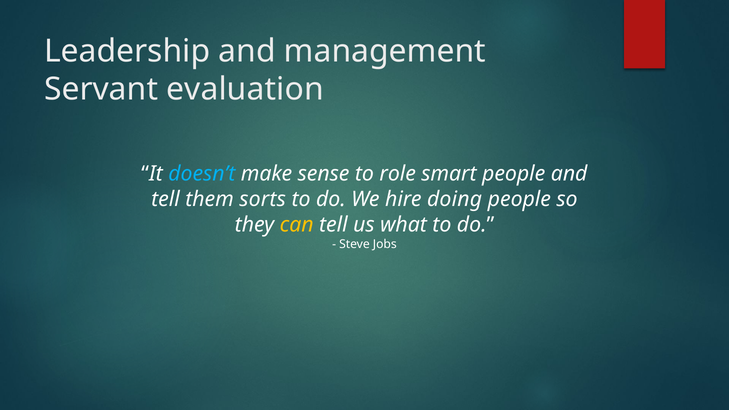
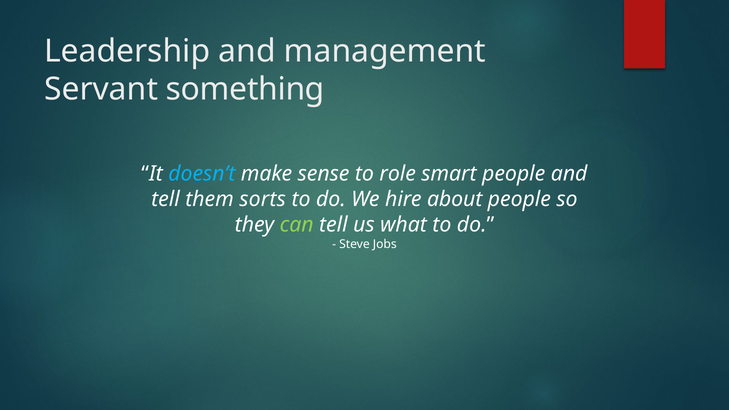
evaluation: evaluation -> something (245, 89)
doing: doing -> about (455, 199)
can colour: yellow -> light green (297, 225)
